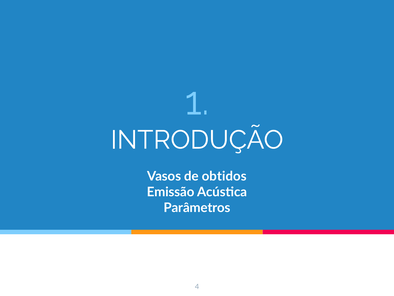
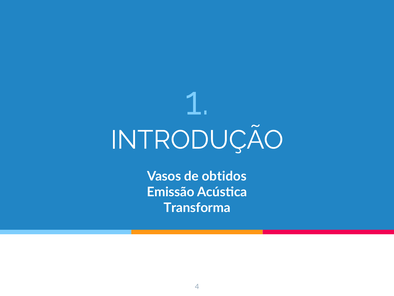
Parâmetros: Parâmetros -> Transforma (197, 207)
